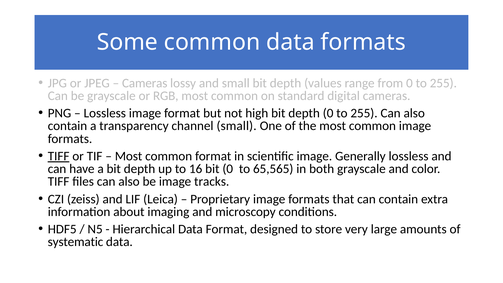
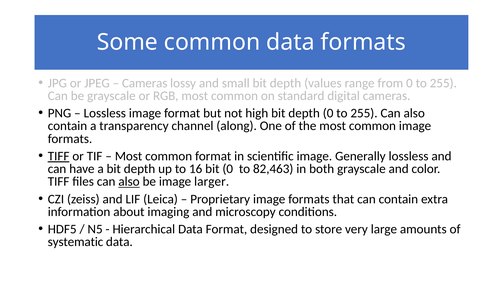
channel small: small -> along (237, 126)
65,565: 65,565 -> 82,463 (273, 169)
also underline: none -> present (129, 182)
tracks: tracks -> larger (212, 182)
